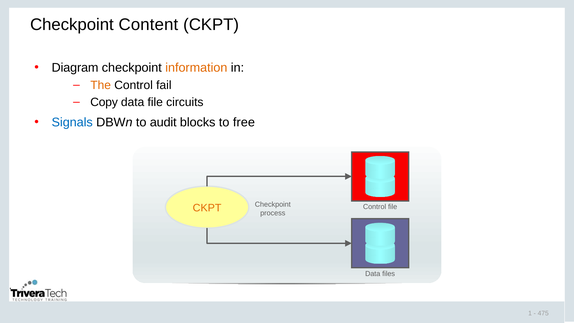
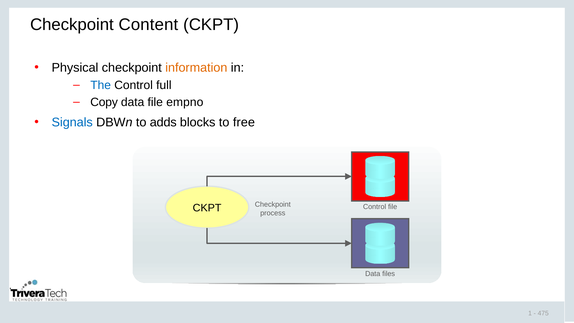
Diagram: Diagram -> Physical (75, 68)
The colour: orange -> blue (101, 85)
fail: fail -> full (164, 85)
circuits: circuits -> empno (185, 102)
audit: audit -> adds (163, 122)
CKPT colour: orange -> black (207, 208)
